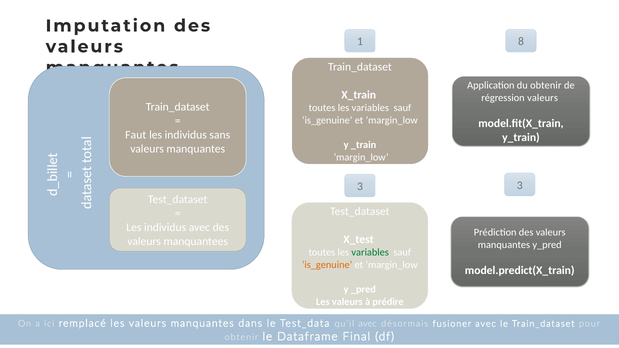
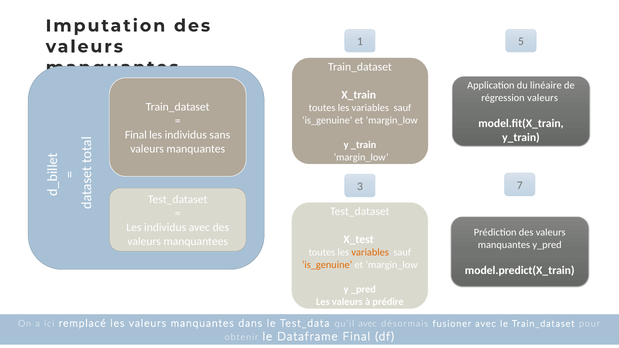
8: 8 -> 5 (521, 42)
du obtenir: obtenir -> linéaire (546, 85)
Faut: Faut -> Final (136, 135)
3 3: 3 -> 7 (520, 185)
variables colour: green -> orange (370, 253)
